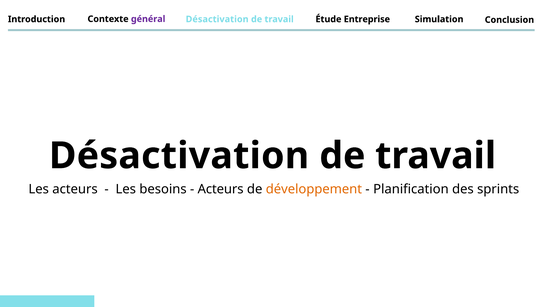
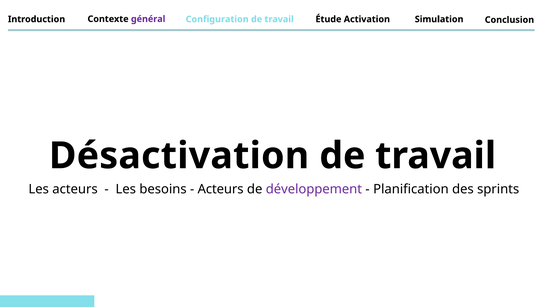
Introduction Désactivation: Désactivation -> Configuration (217, 19)
Entreprise: Entreprise -> Activation (367, 19)
développement colour: orange -> purple (314, 189)
